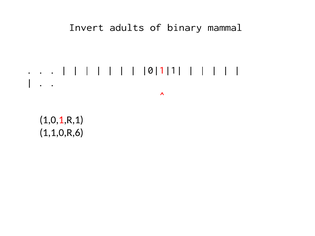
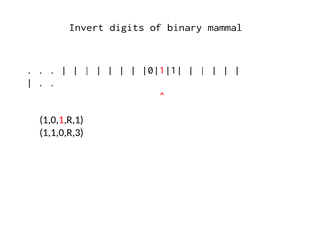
adults: adults -> digits (127, 27)
1,1,0,R,6: 1,1,0,R,6 -> 1,1,0,R,3 (61, 133)
